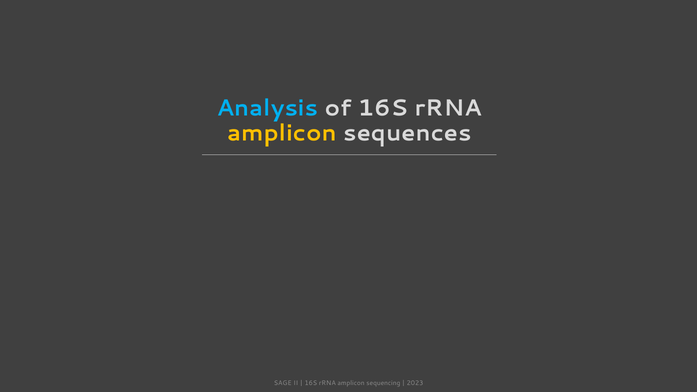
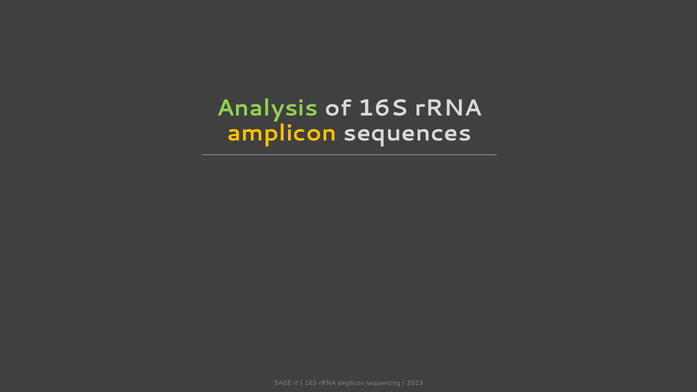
Analysis colour: light blue -> light green (268, 108)
